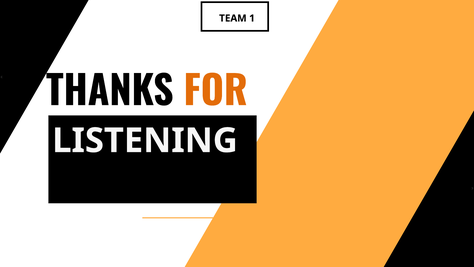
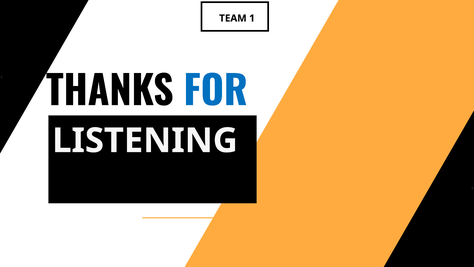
FOR colour: orange -> blue (216, 92)
